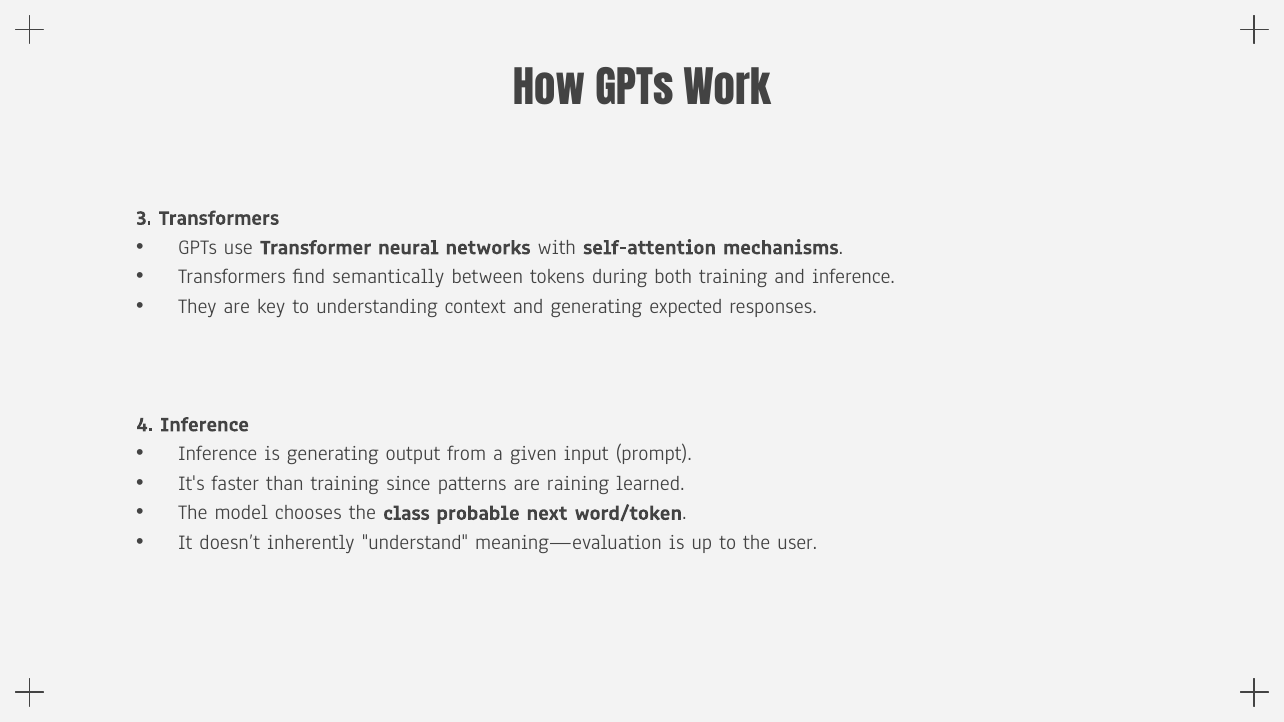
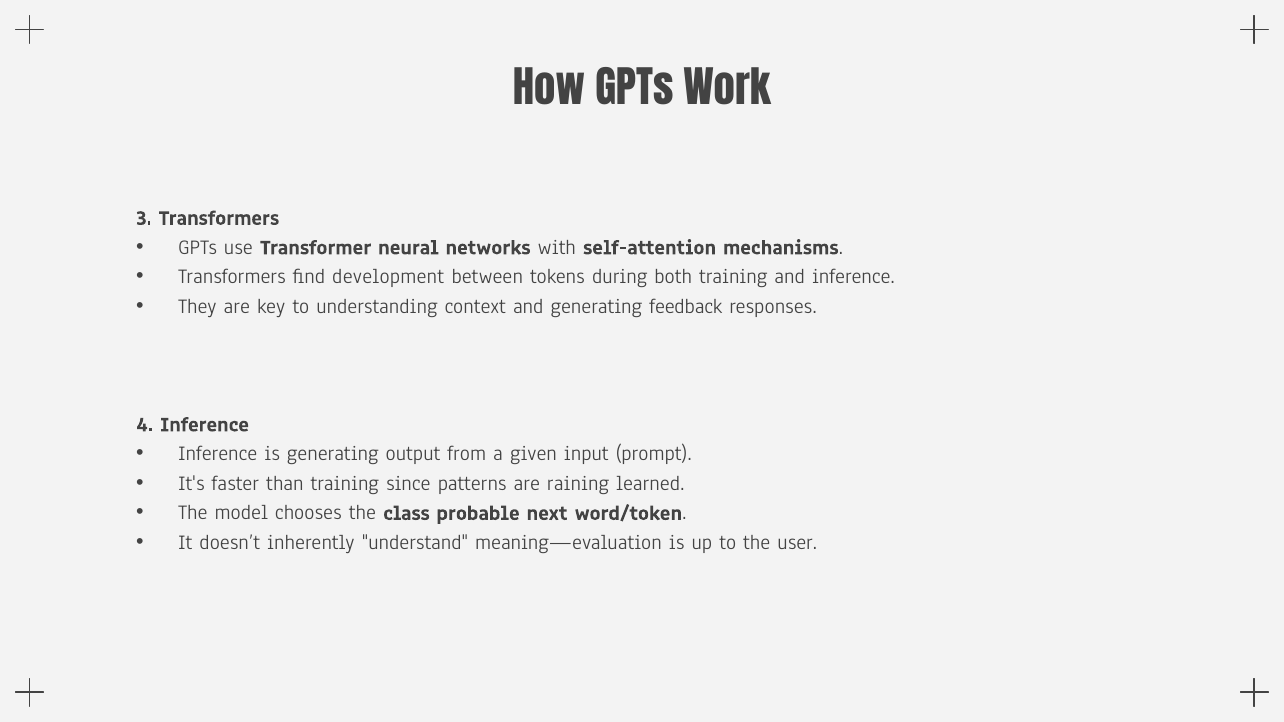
semantically: semantically -> development (388, 277)
expected: expected -> feedback (686, 306)
